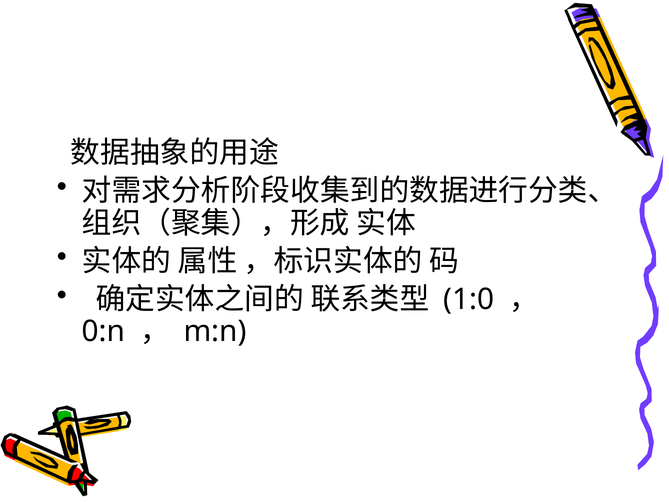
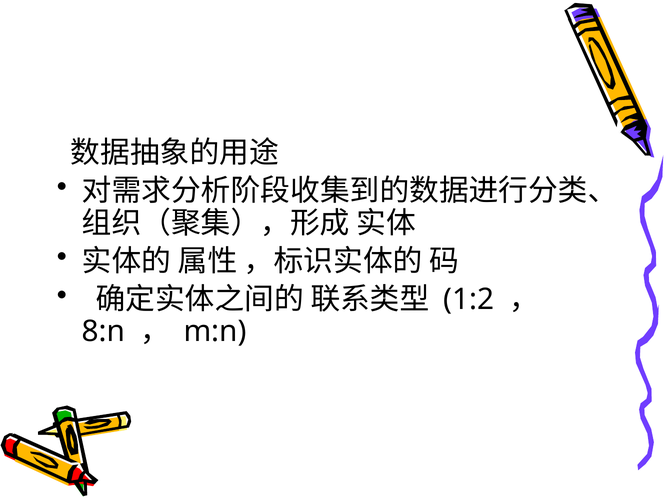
1:0: 1:0 -> 1:2 (469, 299)
0:n: 0:n -> 8:n (104, 332)
